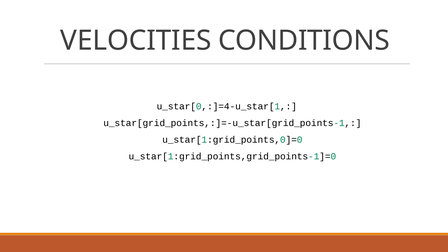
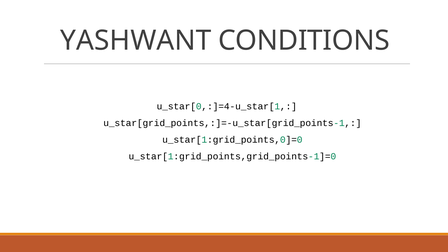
VELOCITIES: VELOCITIES -> YASHWANT (136, 41)
